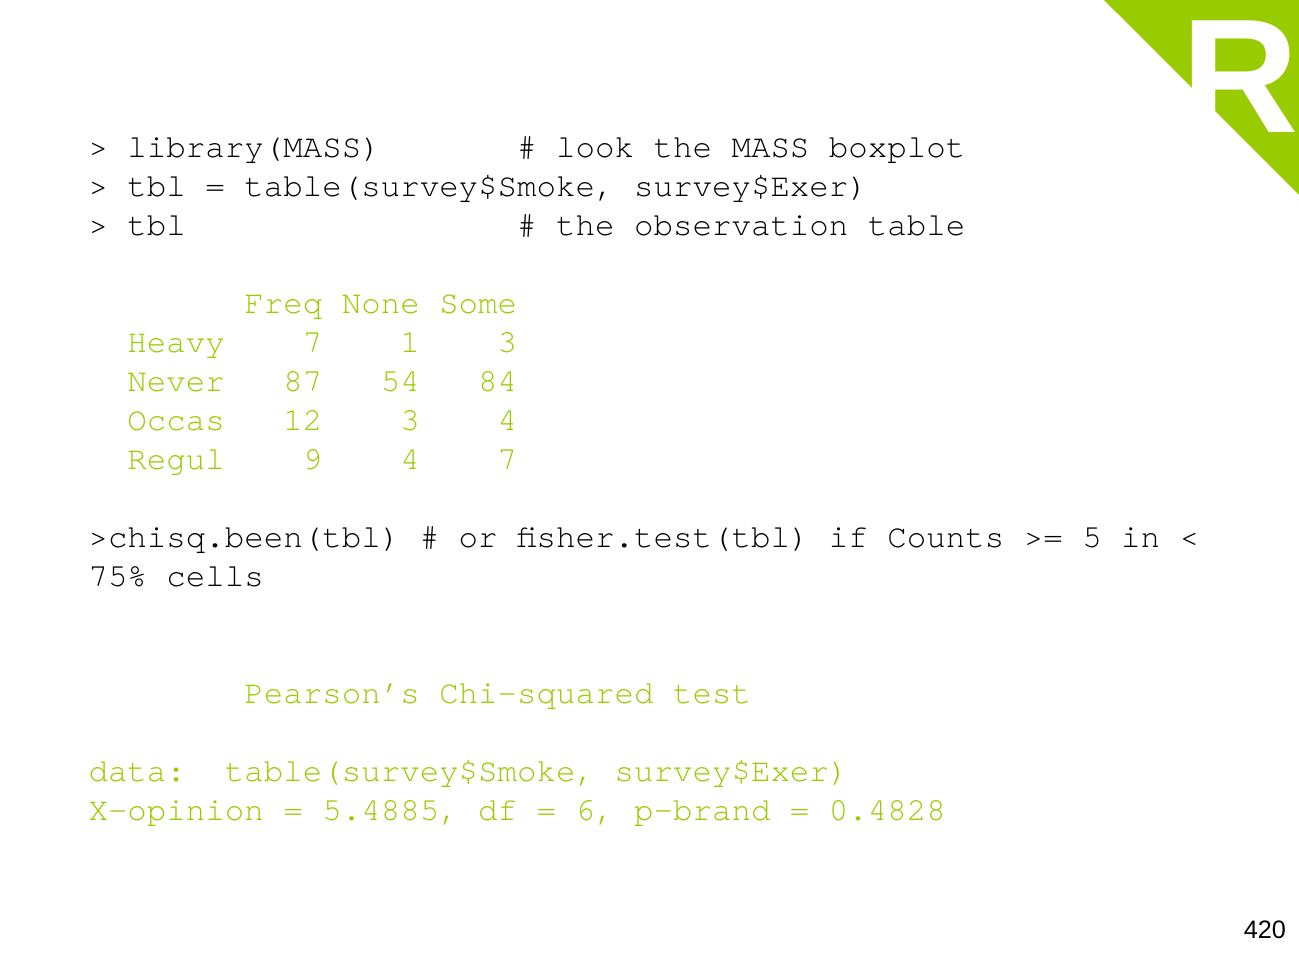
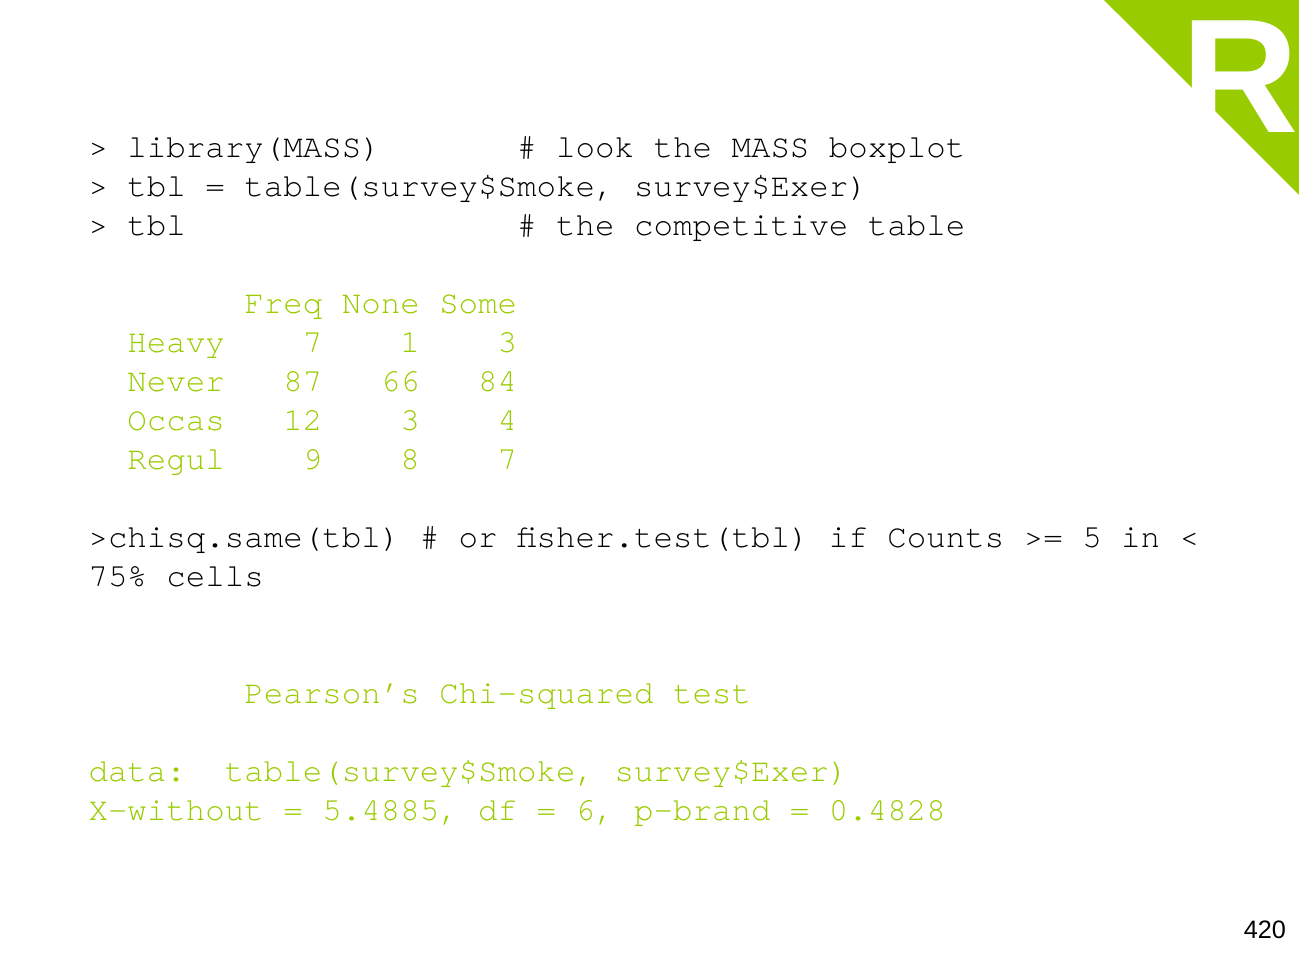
observation: observation -> competitive (741, 225)
54: 54 -> 66 (400, 381)
9 4: 4 -> 8 (410, 459)
>chisq.been(tbl: >chisq.been(tbl -> >chisq.same(tbl (244, 537)
X-opinion: X-opinion -> X-without (176, 810)
